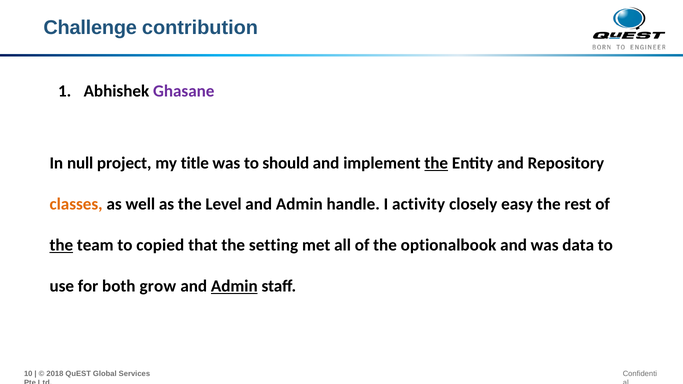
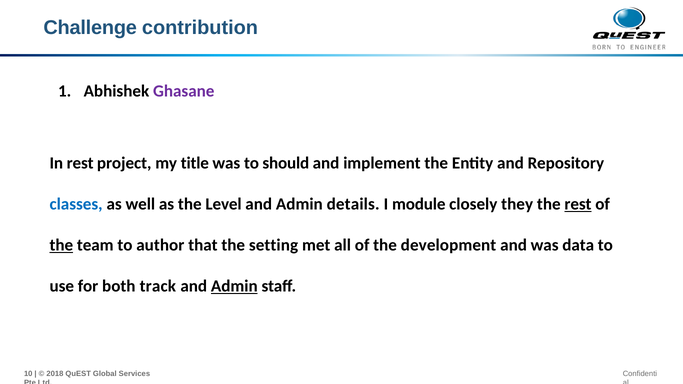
In null: null -> rest (80, 163)
the underline: present -> none (436, 163)
classes colour: orange -> blue (76, 204)
handle: handle -> details (353, 204)
activity: activity -> module (419, 204)
easy: easy -> they (517, 204)
rest underline: none -> present (578, 204)
copied: copied -> author (160, 245)
optionalbook: optionalbook -> development (449, 245)
grow: grow -> track (158, 286)
